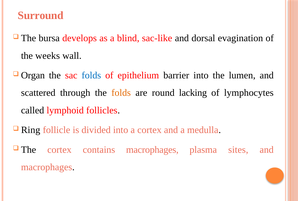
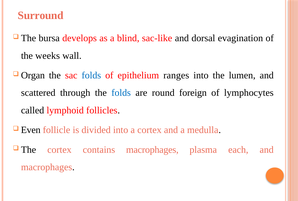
barrier: barrier -> ranges (176, 75)
folds colour: orange -> blue (121, 93)
lacking: lacking -> foreign (193, 93)
Ring: Ring -> Even (31, 130)
sites: sites -> each (238, 150)
